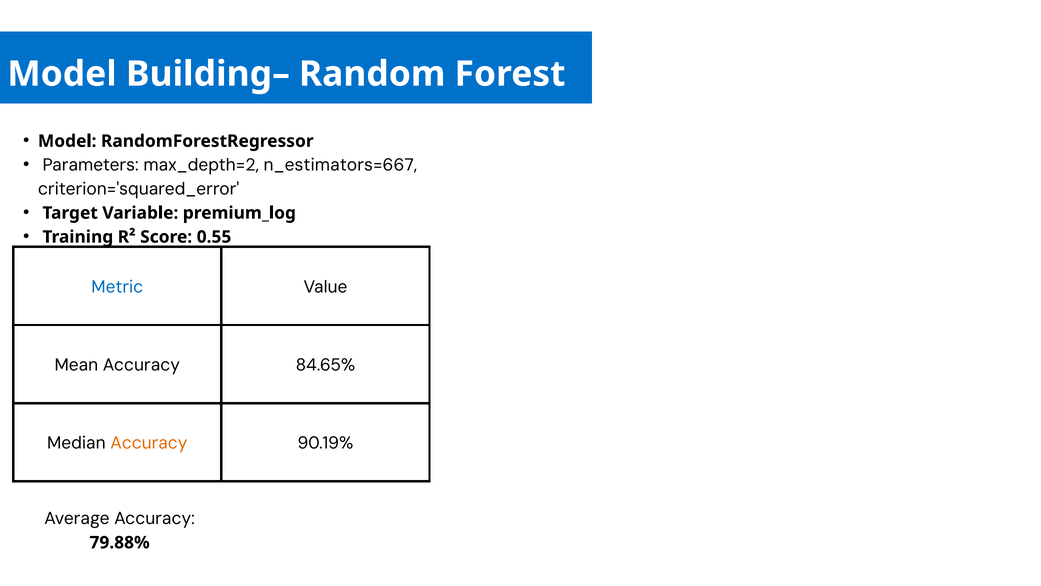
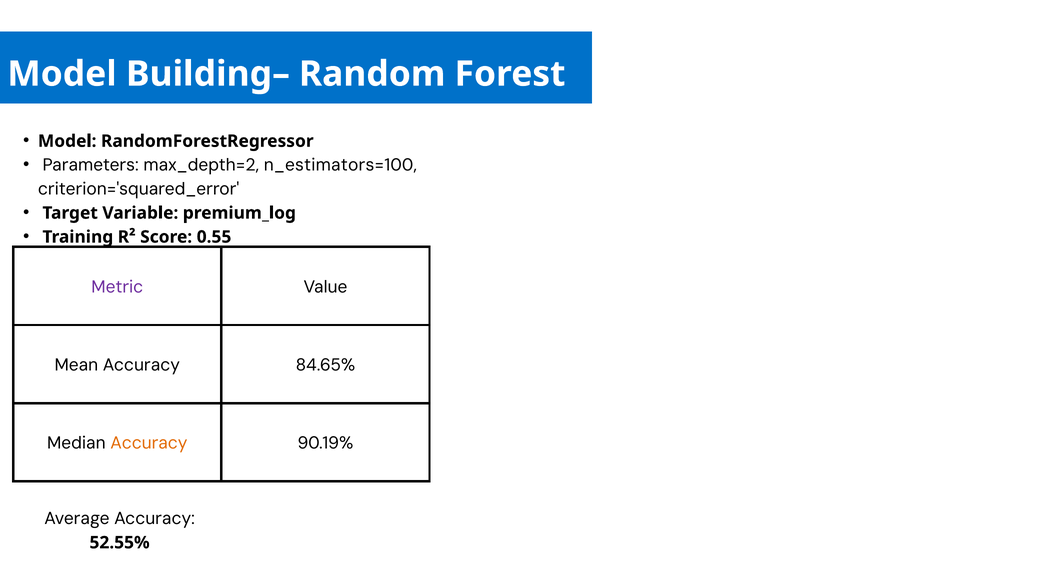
n_estimators=667: n_estimators=667 -> n_estimators=100 (340, 165)
Metric colour: blue -> purple (117, 287)
79.88%: 79.88% -> 52.55% (120, 542)
